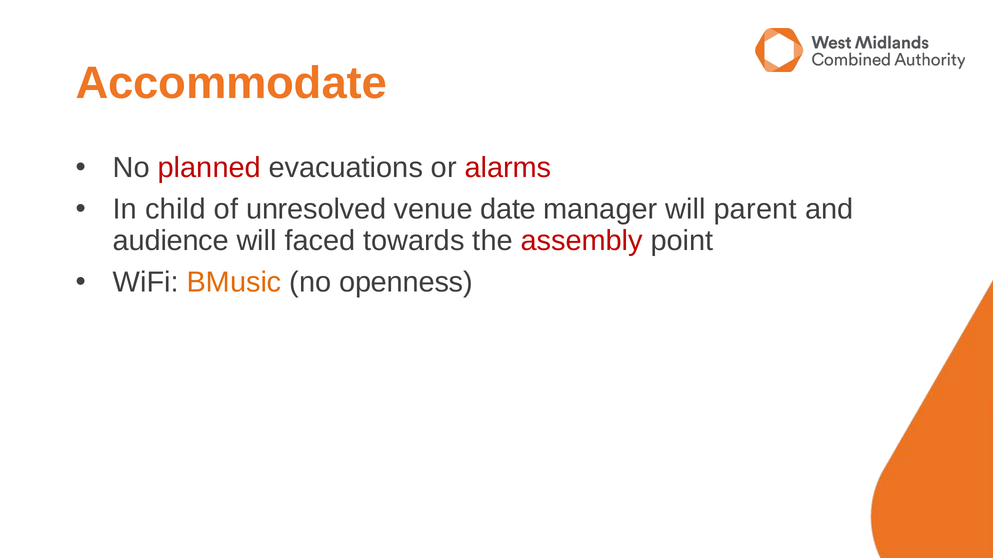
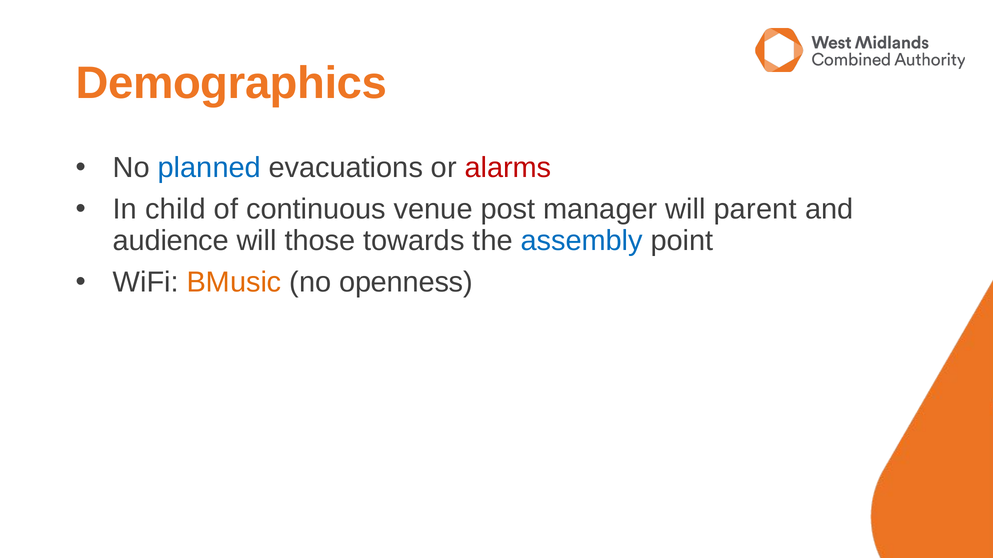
Accommodate: Accommodate -> Demographics (231, 83)
planned colour: red -> blue (209, 168)
unresolved: unresolved -> continuous (316, 210)
date: date -> post (508, 210)
faced: faced -> those (320, 241)
assembly colour: red -> blue (582, 241)
